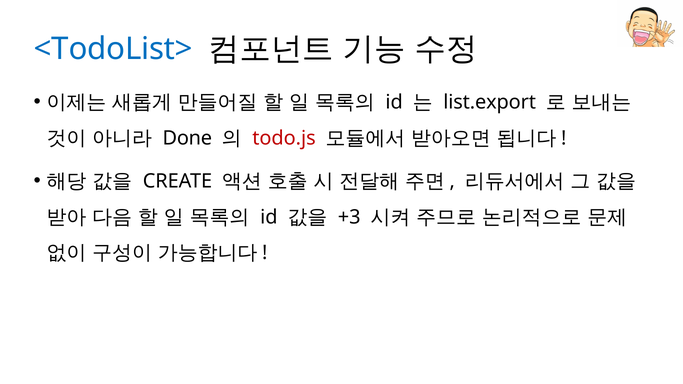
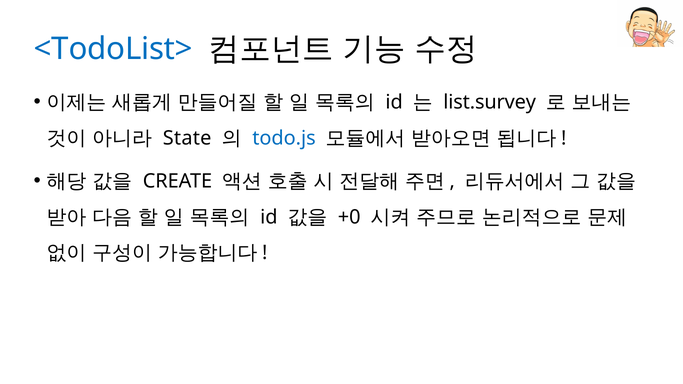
list.export: list.export -> list.survey (490, 102)
Done: Done -> State (187, 138)
todo.js colour: red -> blue (284, 138)
+3: +3 -> +0 (349, 217)
